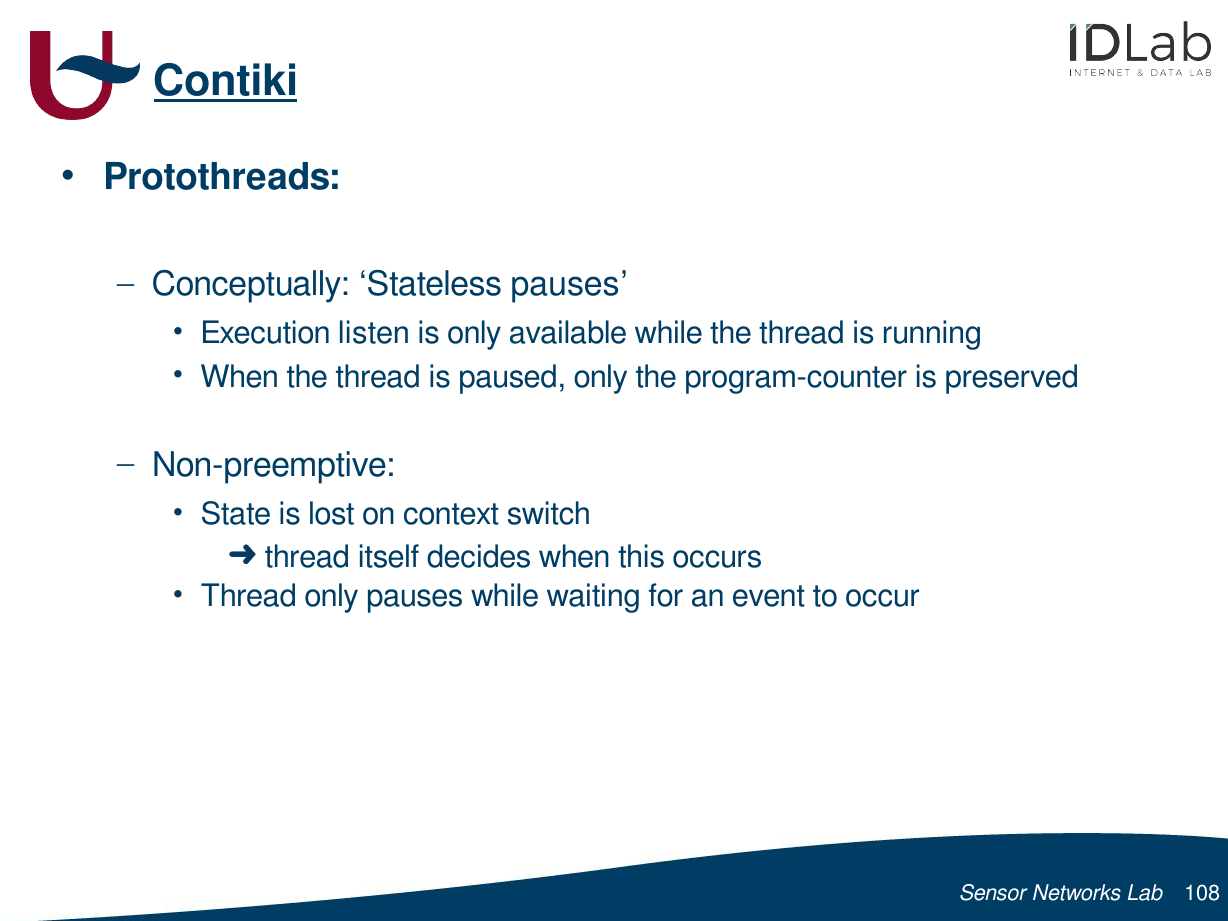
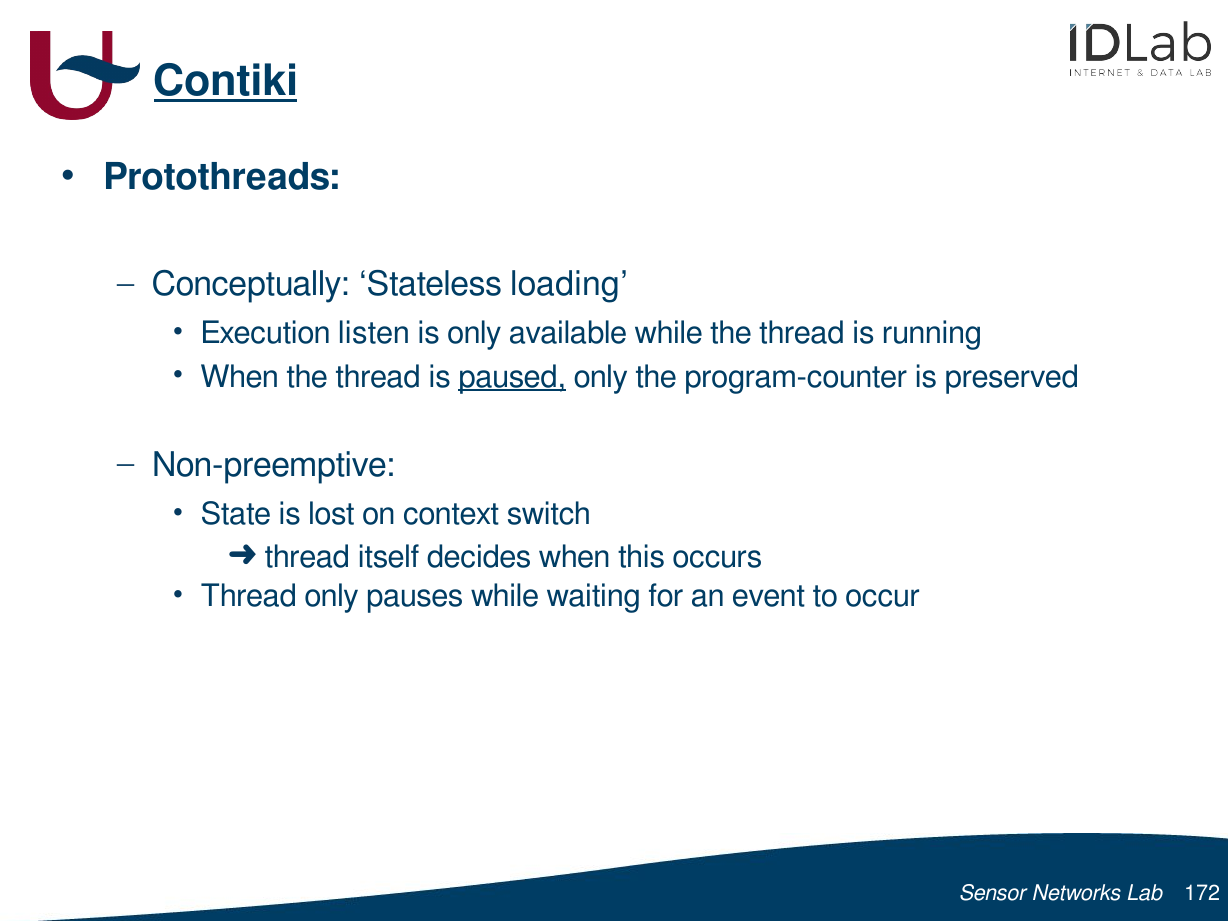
Stateless pauses: pauses -> loading (569, 284)
paused underline: none -> present (512, 377)
108: 108 -> 172 (1202, 894)
